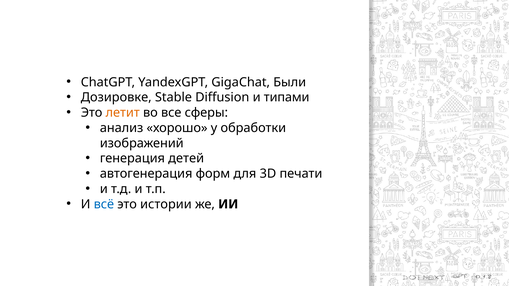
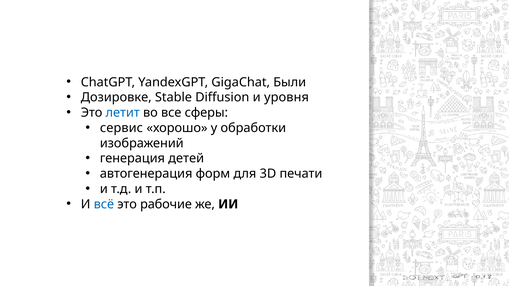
типами: типами -> уровня (287, 98)
летит colour: orange -> blue (123, 113)
анализ: анализ -> сервис (121, 128)
истории: истории -> рабочие (166, 204)
